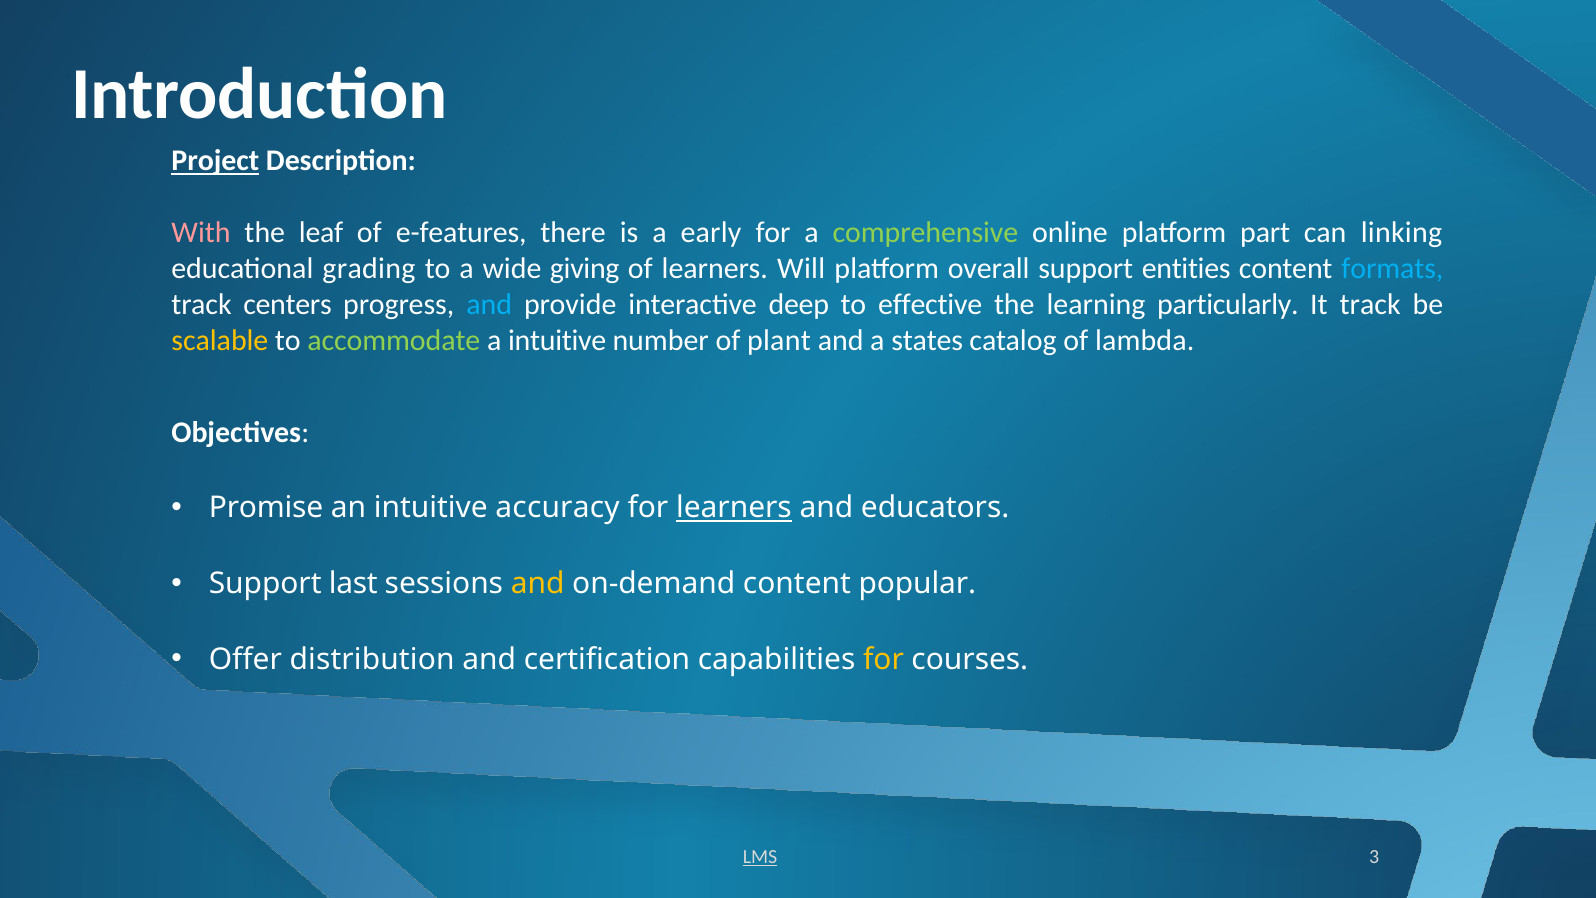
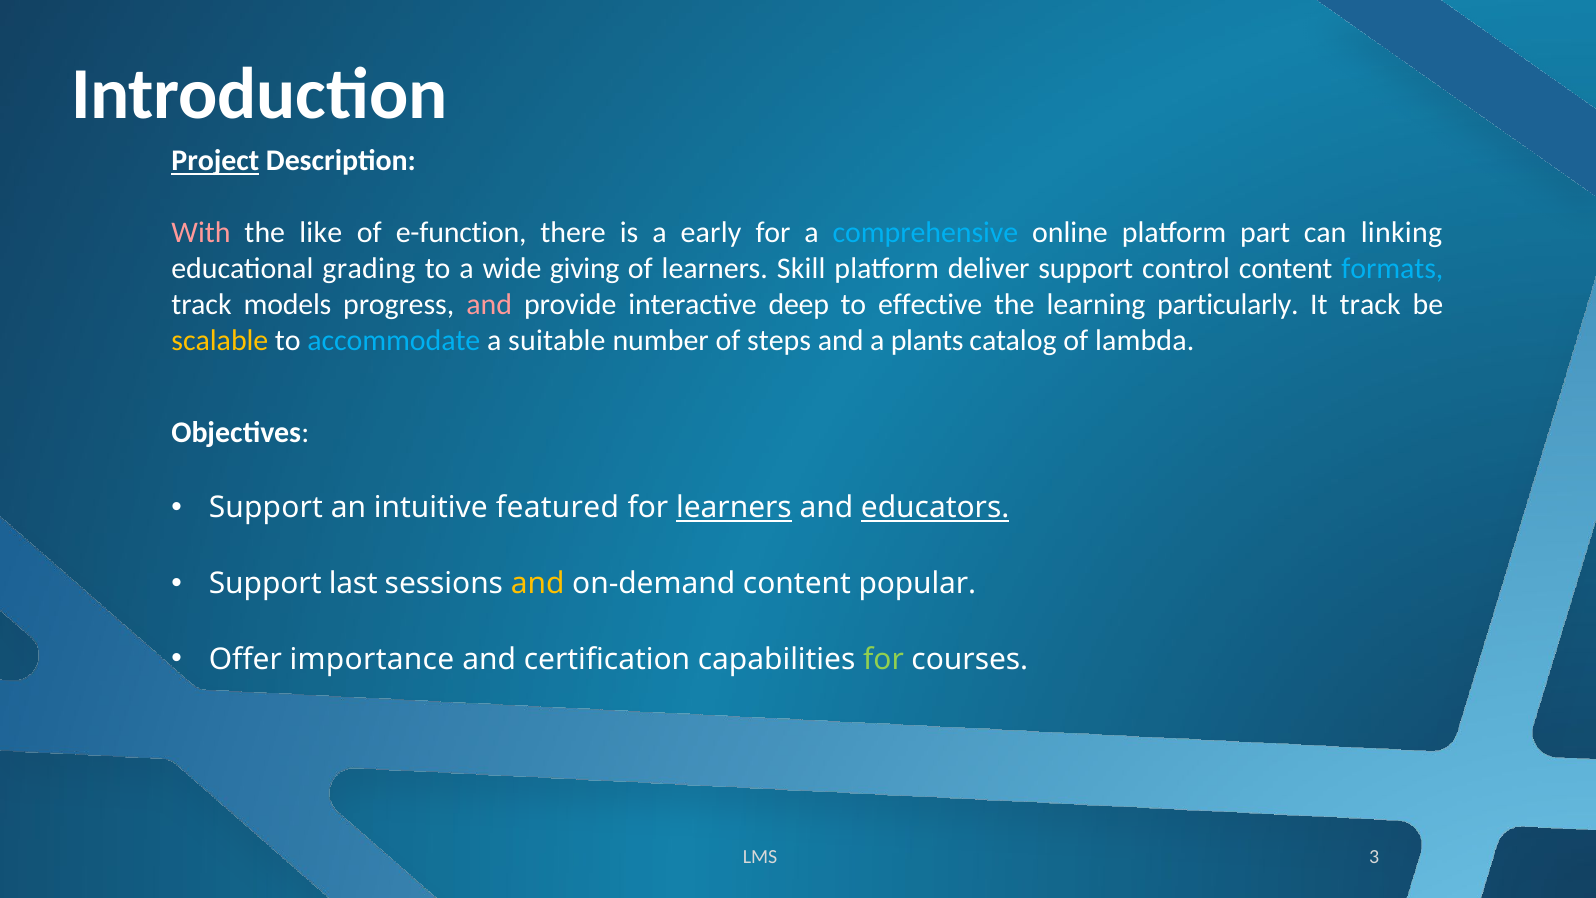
leaf: leaf -> like (321, 233)
e-features: e-features -> e-function (461, 233)
comprehensive colour: light green -> light blue (925, 233)
Will: Will -> Skill (801, 268)
overall: overall -> deliver (989, 268)
entities: entities -> control (1186, 268)
centers: centers -> models (287, 304)
and colour: light blue -> pink (489, 304)
accommodate colour: light green -> light blue (394, 340)
a intuitive: intuitive -> suitable (557, 340)
plant: plant -> steps (779, 340)
states: states -> plants (927, 340)
Promise: Promise -> Support (266, 508)
accuracy: accuracy -> featured (557, 508)
educators underline: none -> present (935, 508)
distribution: distribution -> importance (372, 659)
for colour: yellow -> light green (884, 659)
LMS underline: present -> none (760, 857)
